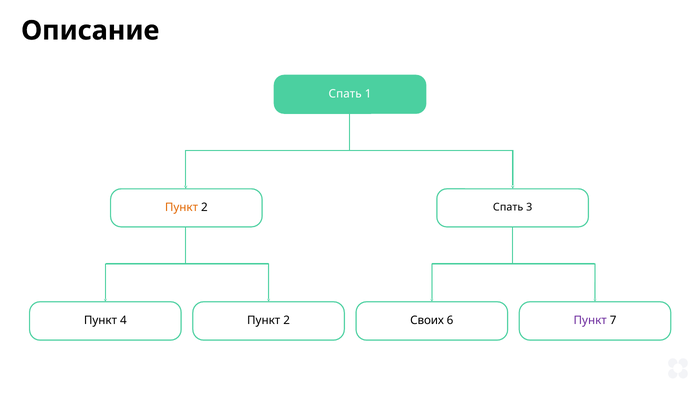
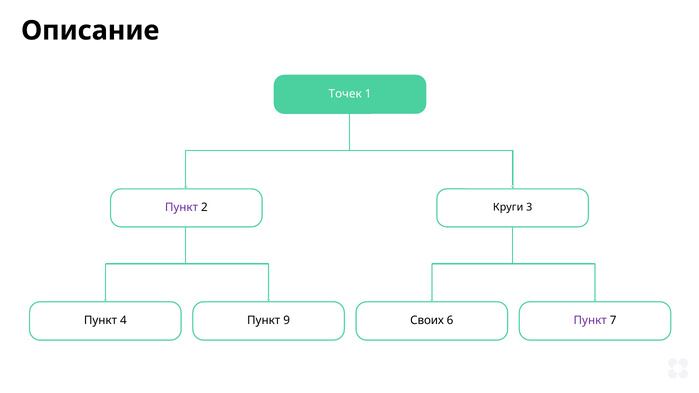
Спать: Спать -> Точек (345, 94)
Пункт colour: orange -> purple (181, 207)
2 Спать: Спать -> Круги (508, 207)
2: 2 -> 9 (287, 321)
